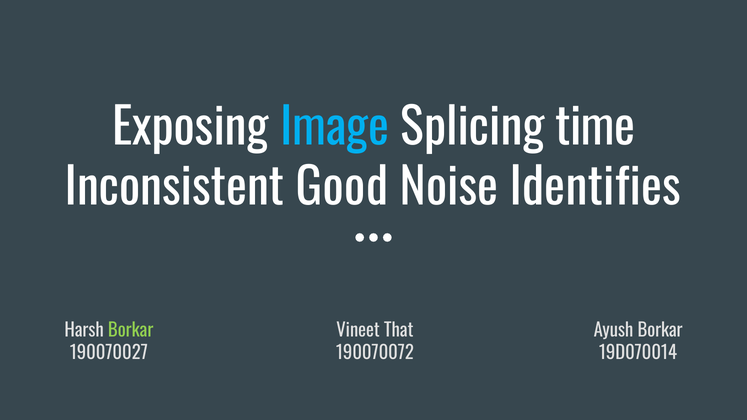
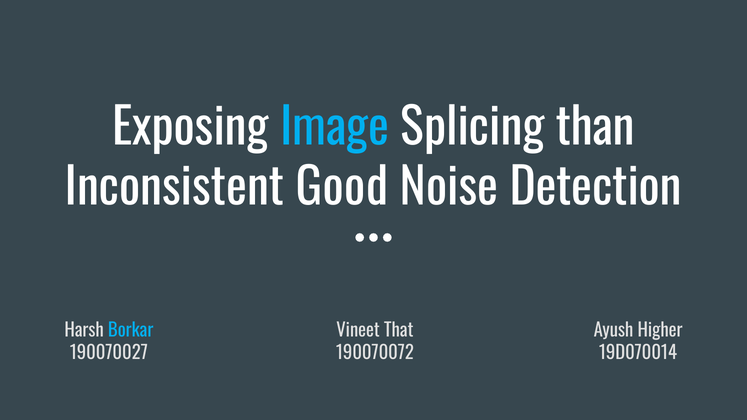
time: time -> than (595, 129)
Identifies: Identifies -> Detection (596, 188)
Borkar colour: light green -> light blue (131, 331)
Ayush Borkar: Borkar -> Higher (660, 331)
